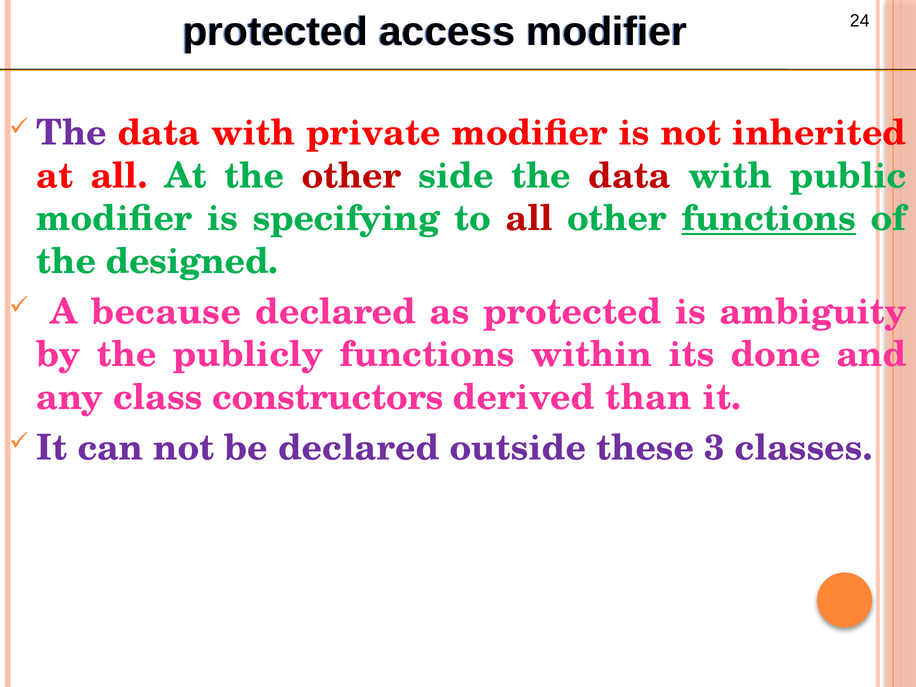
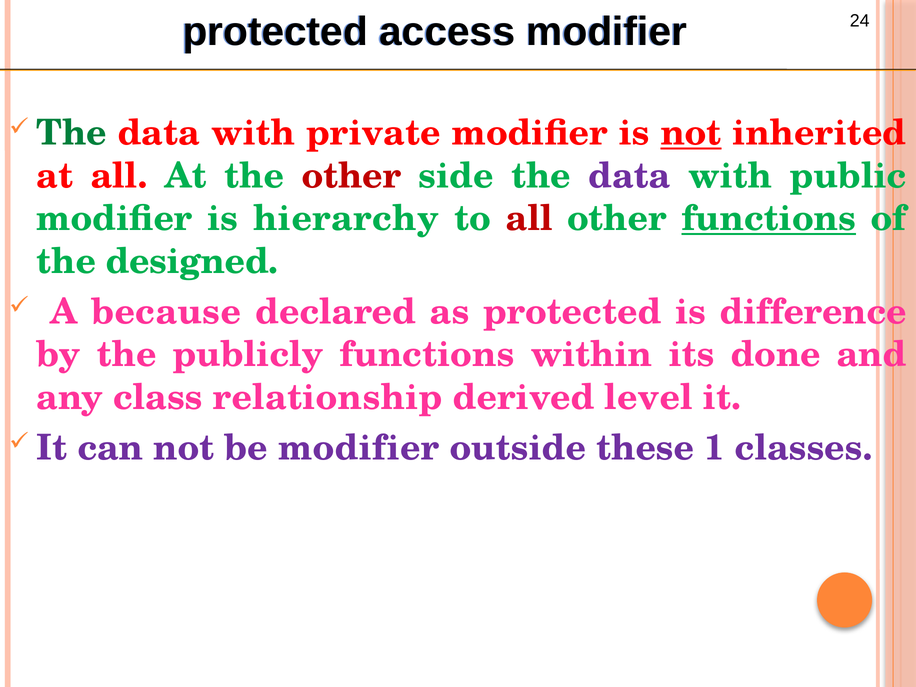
The colour: purple -> green (72, 133)
not underline: none -> present (691, 133)
data colour: red -> purple (630, 176)
specifying: specifying -> hierarchy (346, 219)
ambiguity: ambiguity -> difference (813, 312)
constructors: constructors -> relationship (328, 397)
than: than -> level (649, 397)
be declared: declared -> modifier (359, 448)
3: 3 -> 1 (714, 448)
